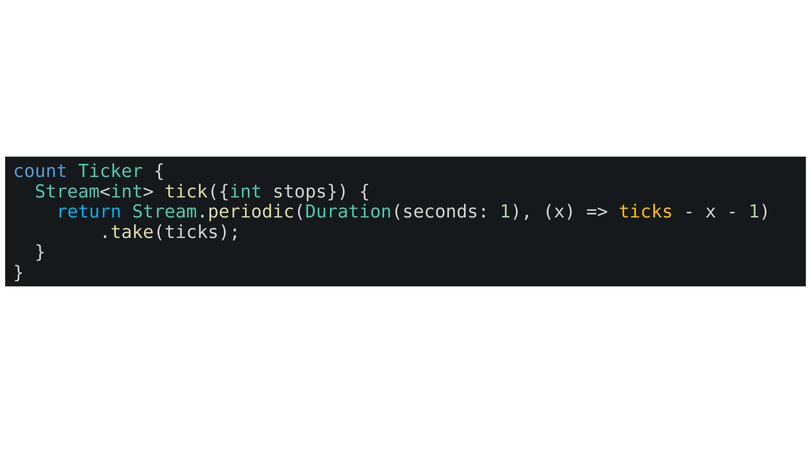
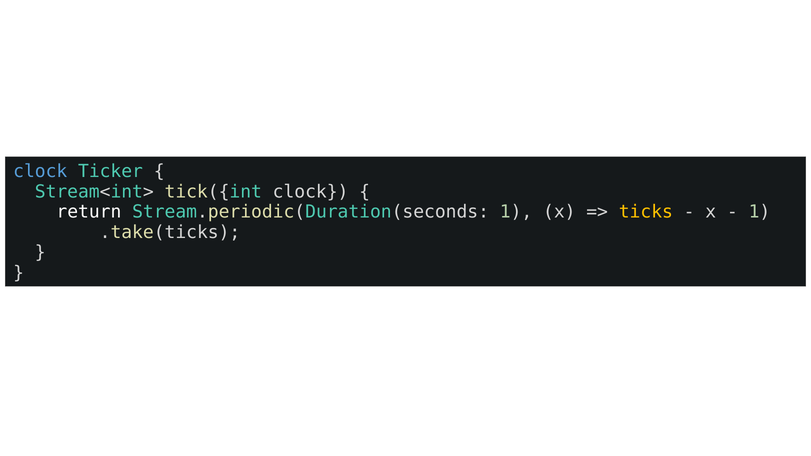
count: count -> clock (40, 171)
tick({int stops: stops -> clock (311, 192)
return colour: light blue -> white (89, 212)
